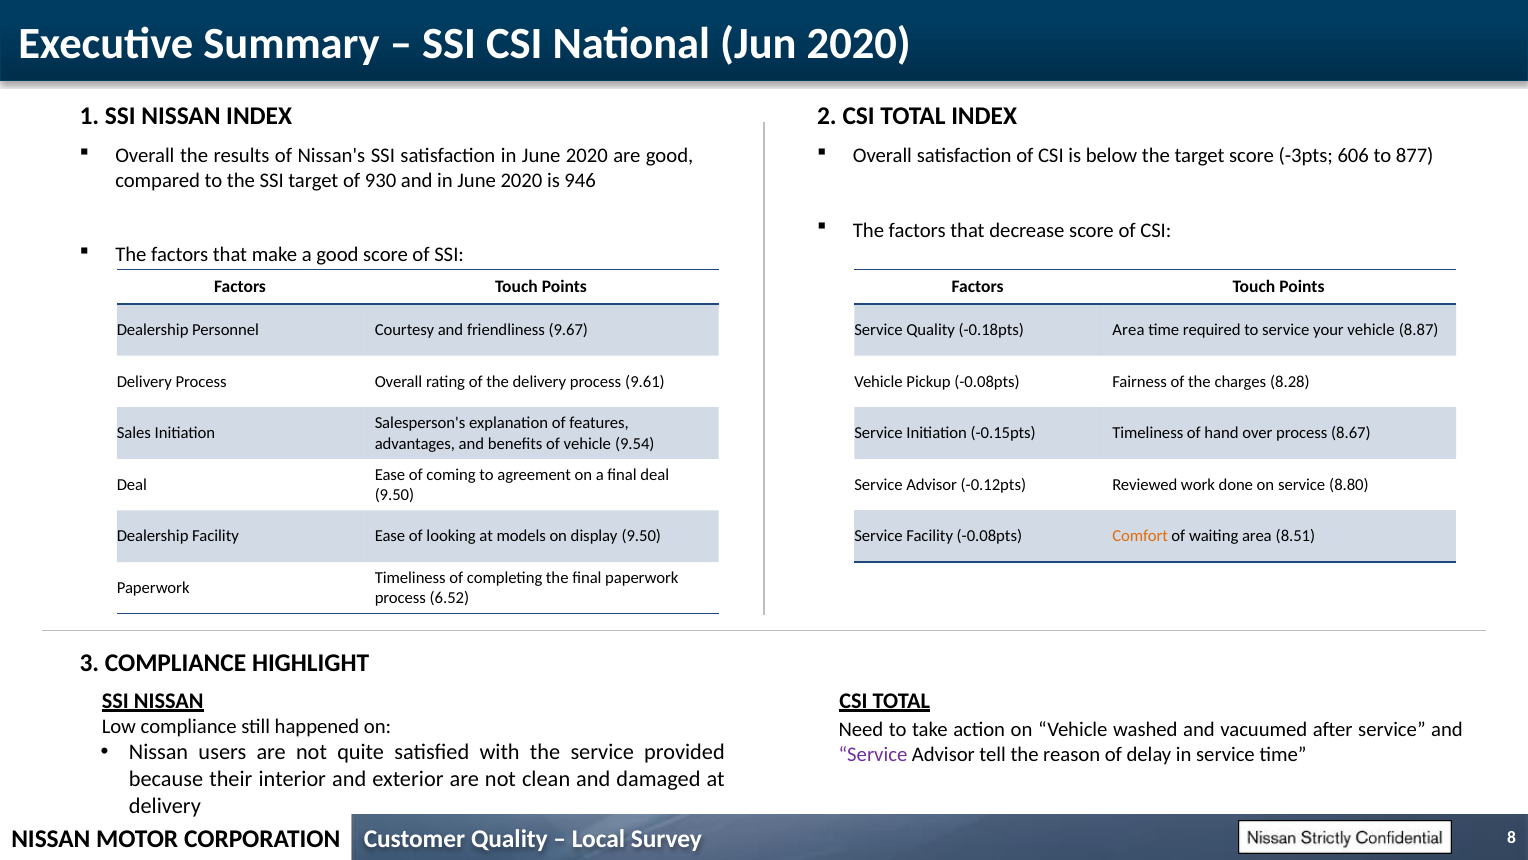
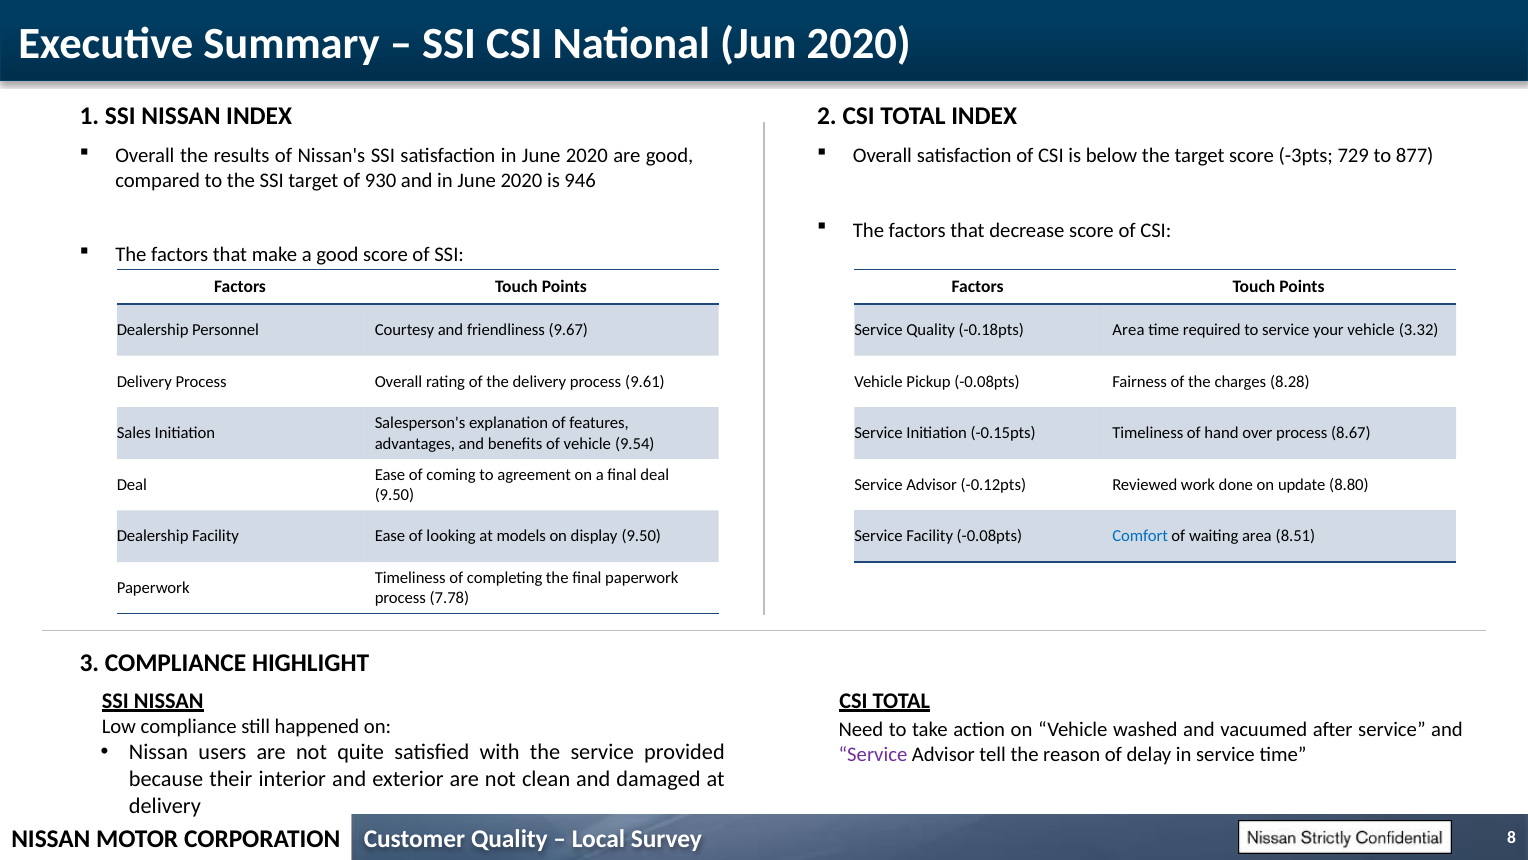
606: 606 -> 729 (1353, 156)
8.87: 8.87 -> 3.32 (1419, 330)
on service: service -> update (1302, 485)
Comfort colour: orange -> blue (1140, 536)
6.52: 6.52 -> 7.78 (449, 598)
